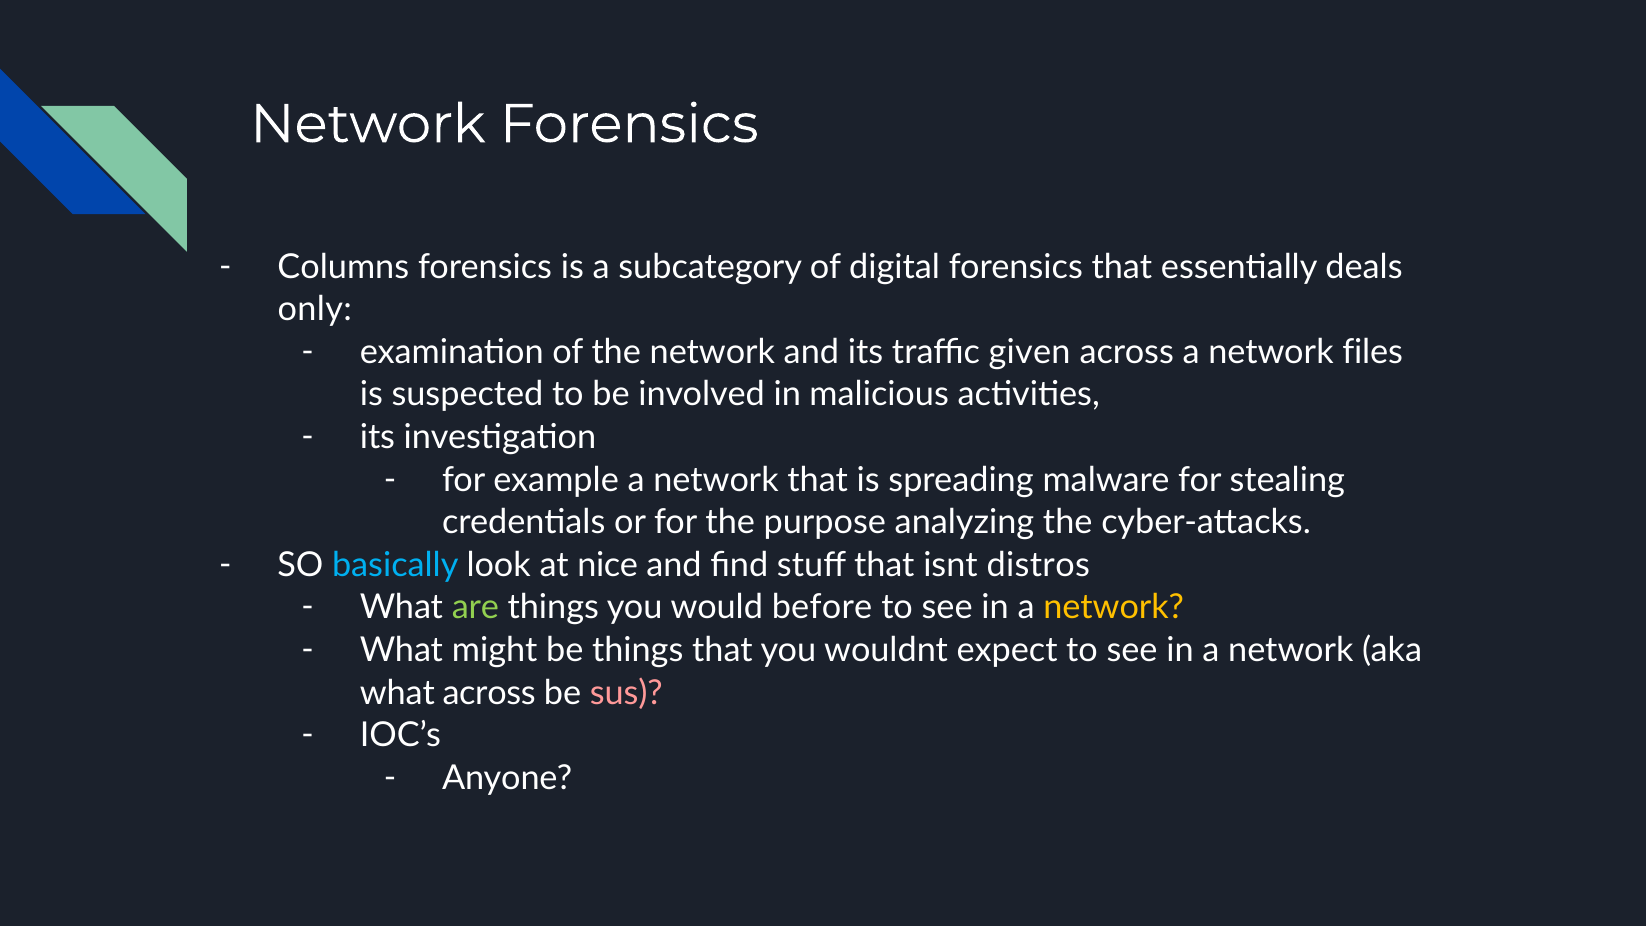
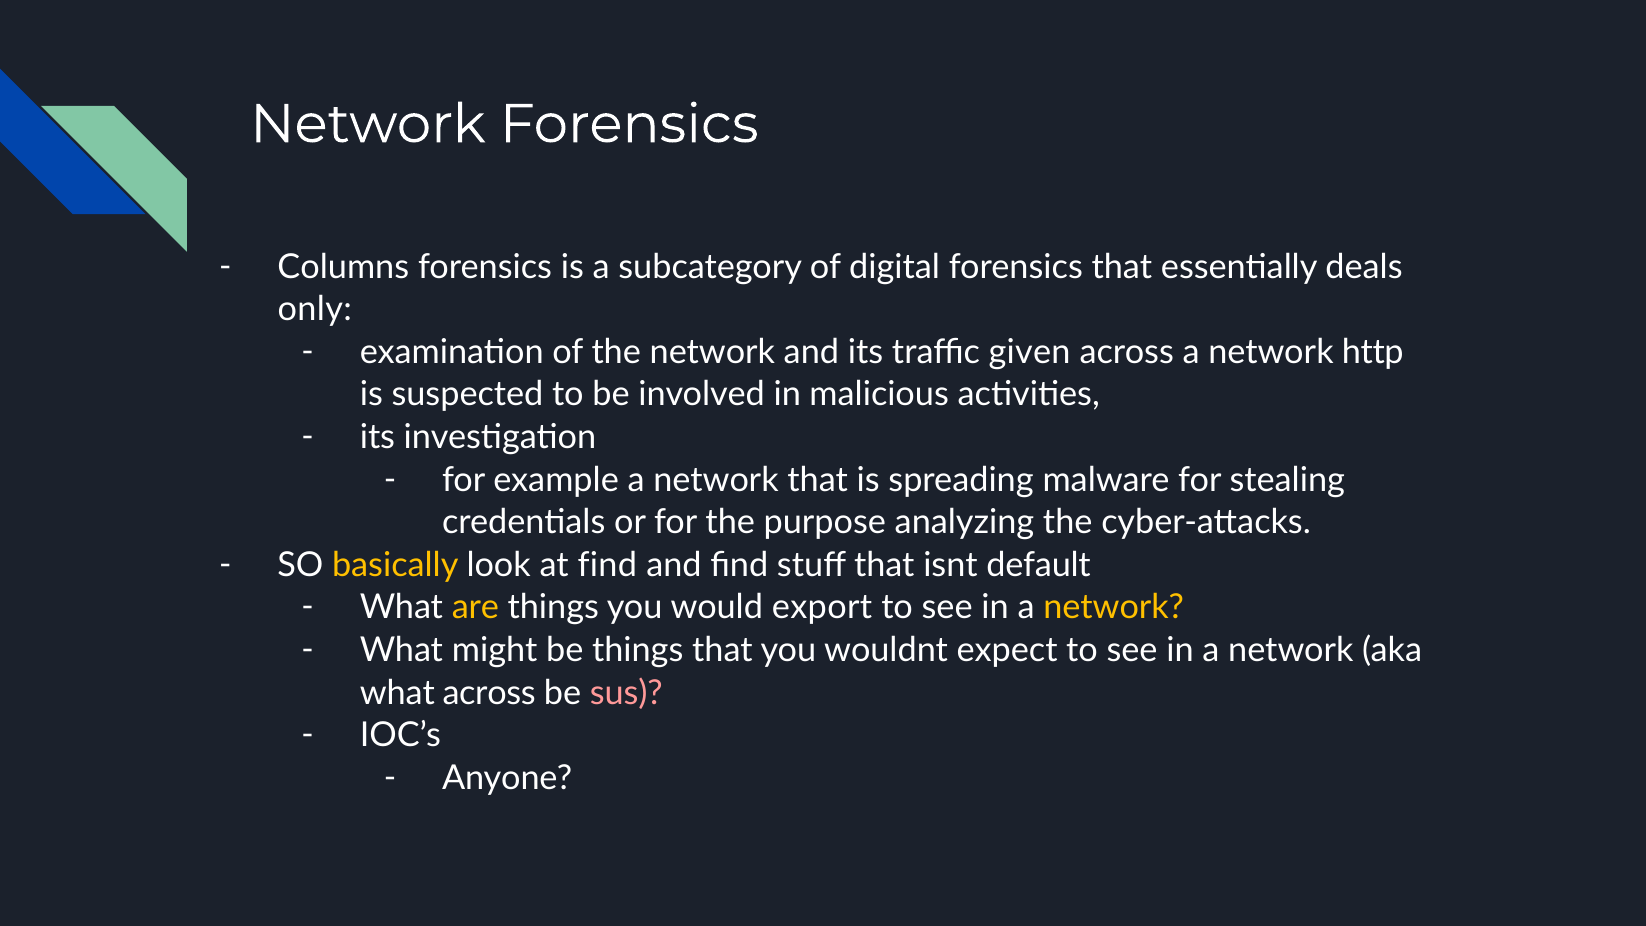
files: files -> http (1373, 352)
basically colour: light blue -> yellow (395, 565)
at nice: nice -> find (607, 565)
distros: distros -> default (1039, 565)
are colour: light green -> yellow (475, 607)
before: before -> export (822, 607)
